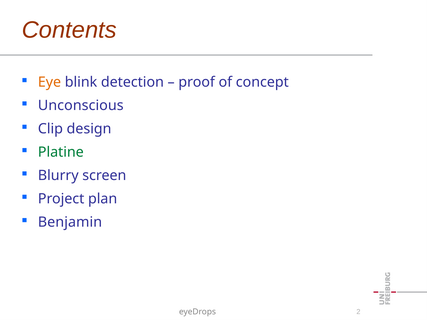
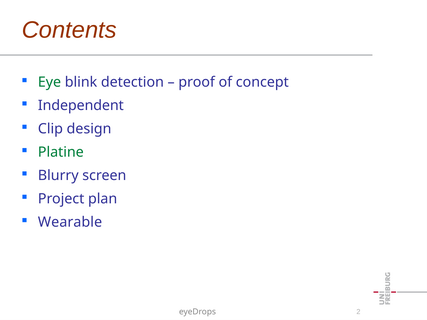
Eye colour: orange -> green (49, 82)
Unconscious: Unconscious -> Independent (81, 106)
Benjamin: Benjamin -> Wearable (70, 222)
